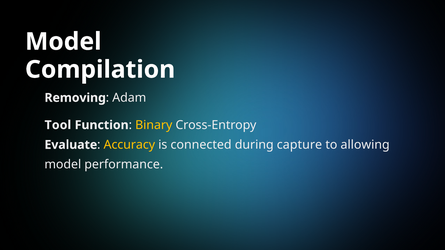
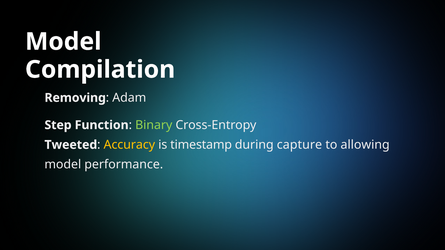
Tool: Tool -> Step (58, 125)
Binary colour: yellow -> light green (154, 125)
Evaluate: Evaluate -> Tweeted (71, 145)
connected: connected -> timestamp (201, 145)
